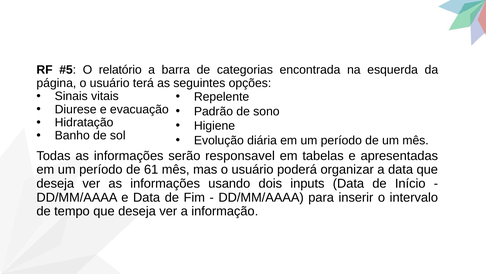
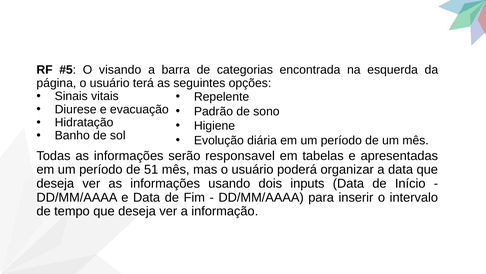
relatório: relatório -> visando (120, 70)
61: 61 -> 51 (151, 169)
